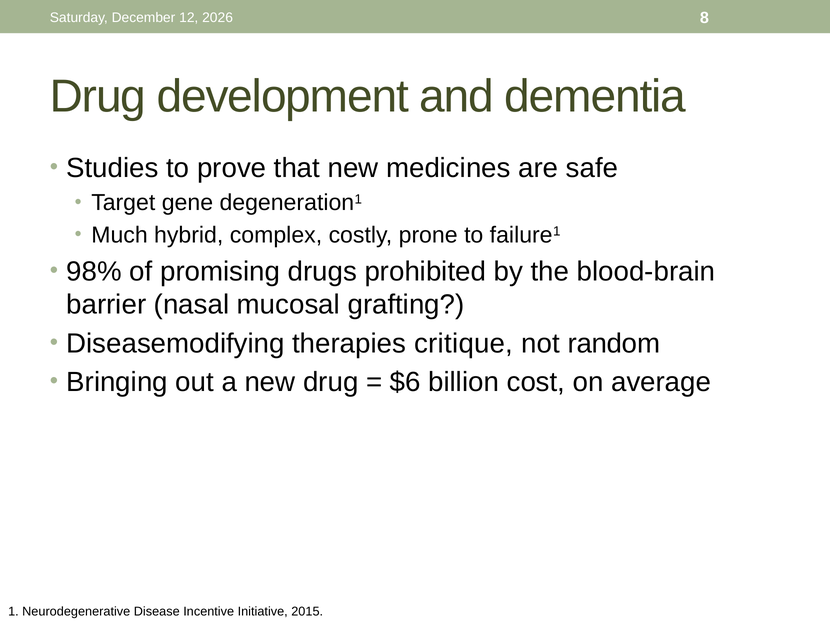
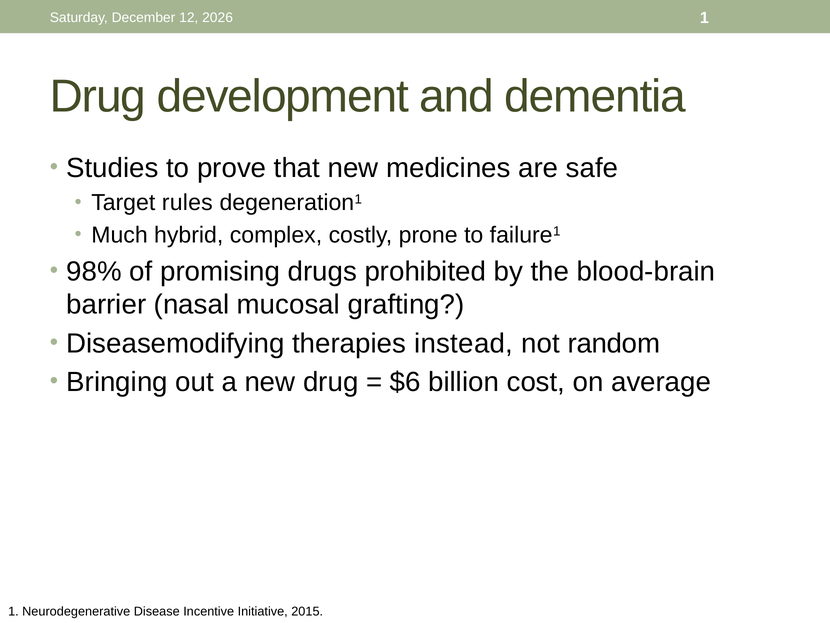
8: 8 -> 1 (704, 18)
gene: gene -> rules (187, 203)
critique: critique -> instead (464, 343)
